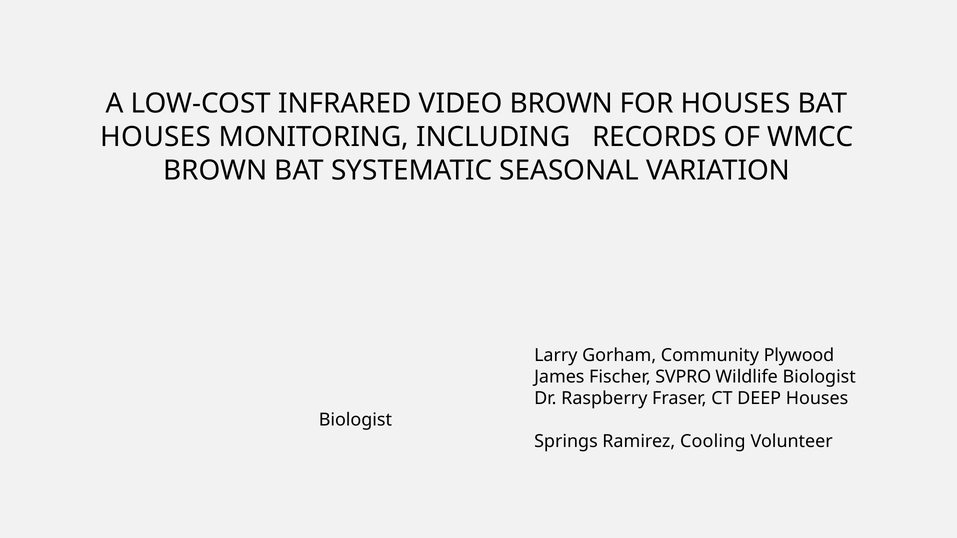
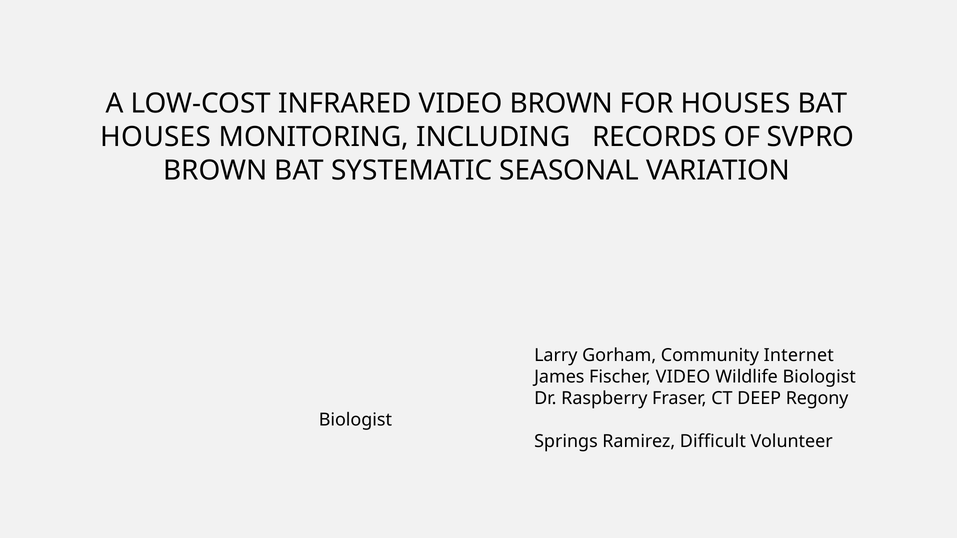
WMCC: WMCC -> SVPRO (810, 137)
Plywood: Plywood -> Internet (799, 355)
Fischer SVPRO: SVPRO -> VIDEO (683, 377)
DEEP Houses: Houses -> Regony (817, 399)
Cooling: Cooling -> Difficult (713, 442)
